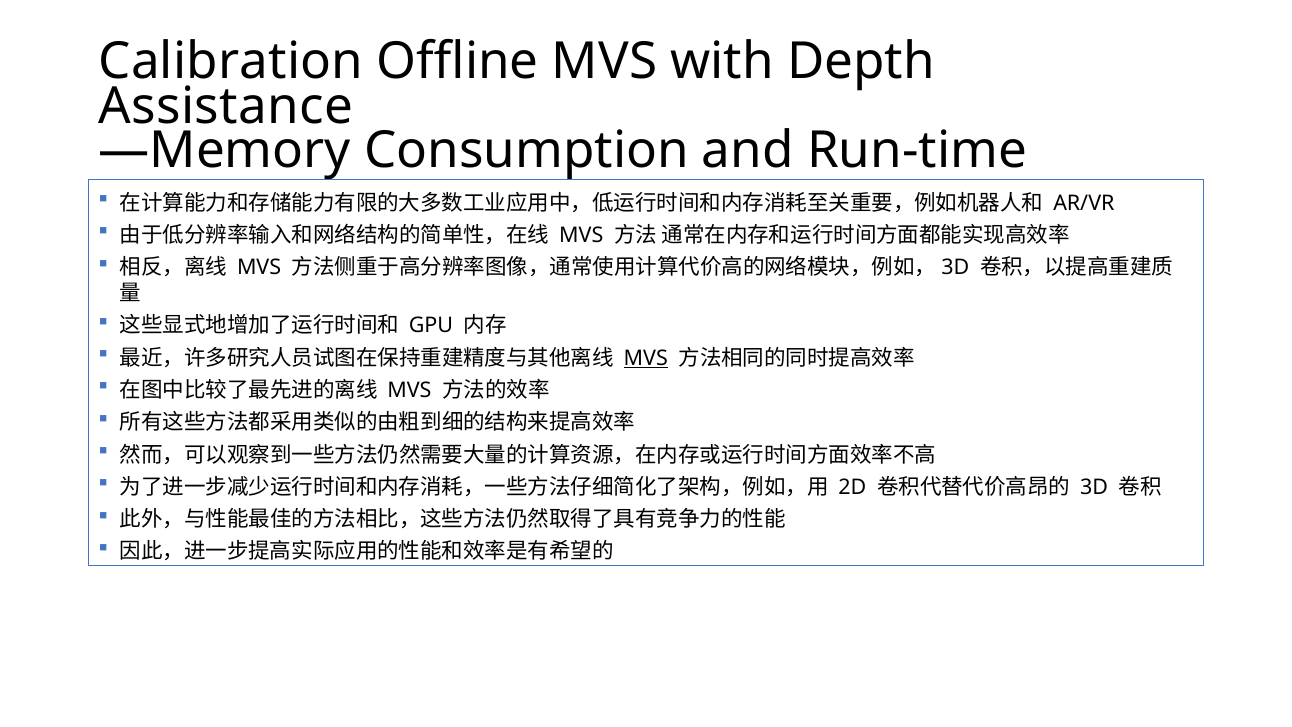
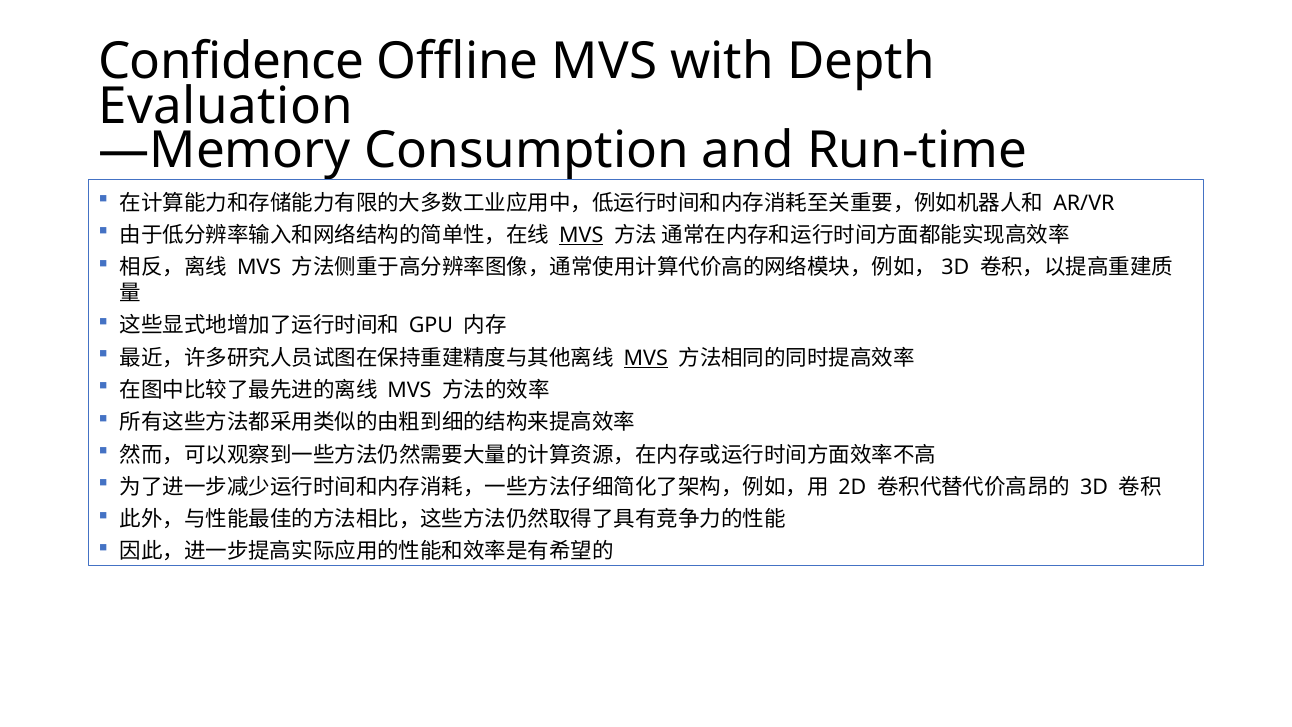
Calibration: Calibration -> Confidence (231, 62)
Assistance: Assistance -> Evaluation (226, 106)
MVS underline: none -> present (581, 235)
